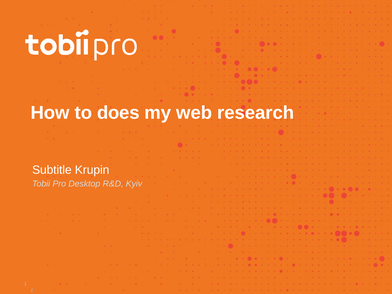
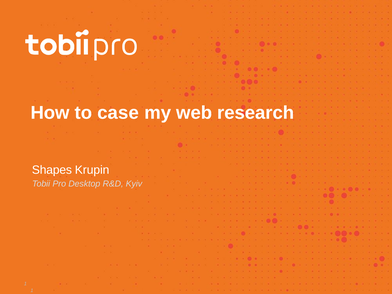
does: does -> case (118, 113)
Subtitle: Subtitle -> Shapes (52, 170)
